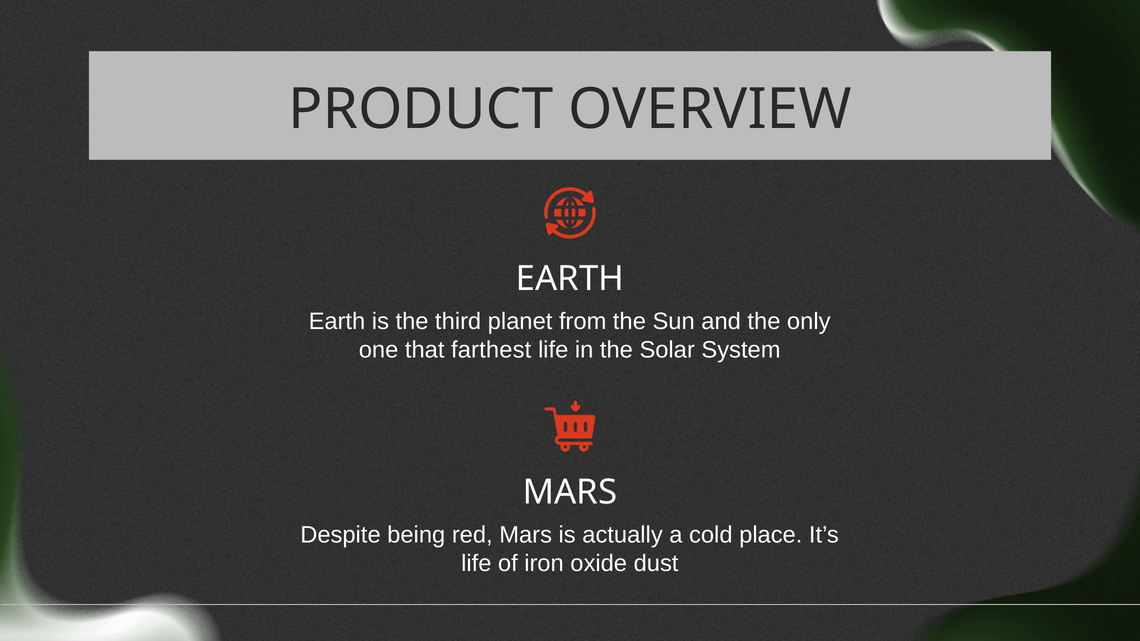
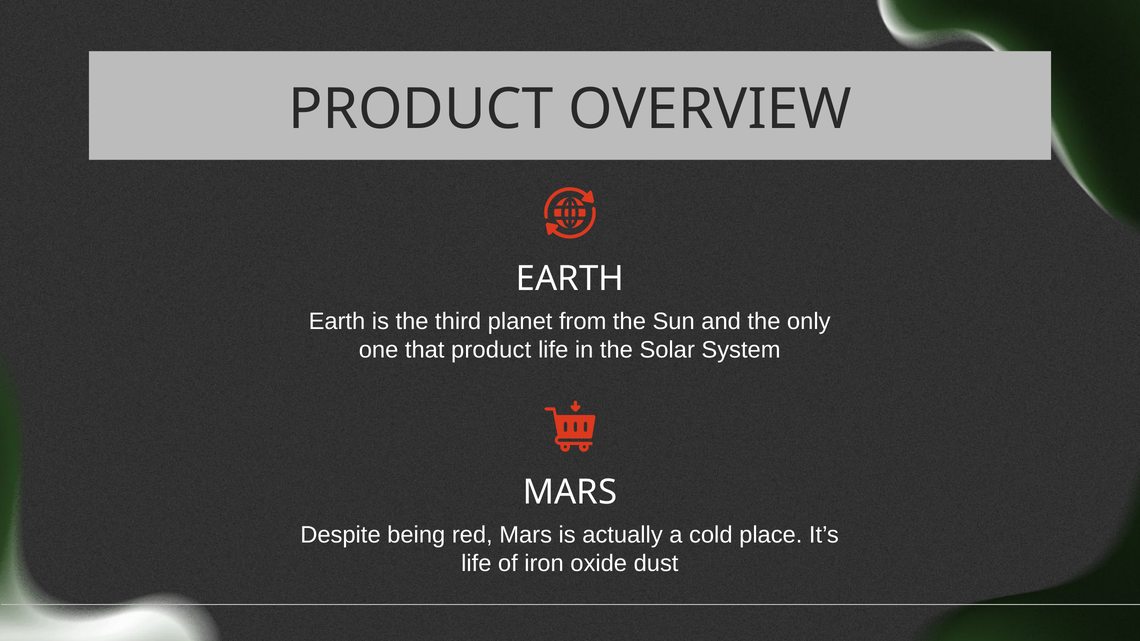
that farthest: farthest -> product (491, 350)
